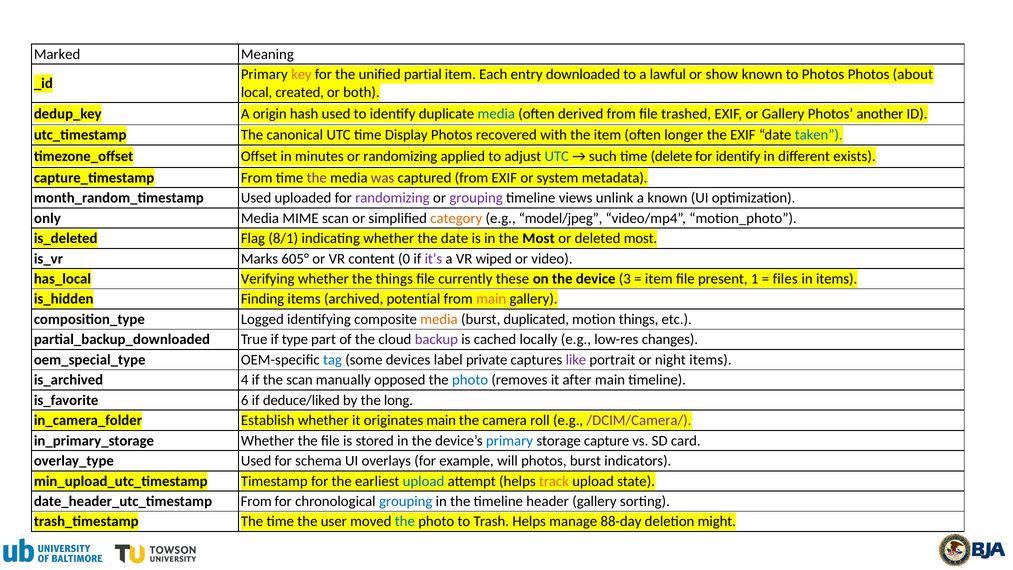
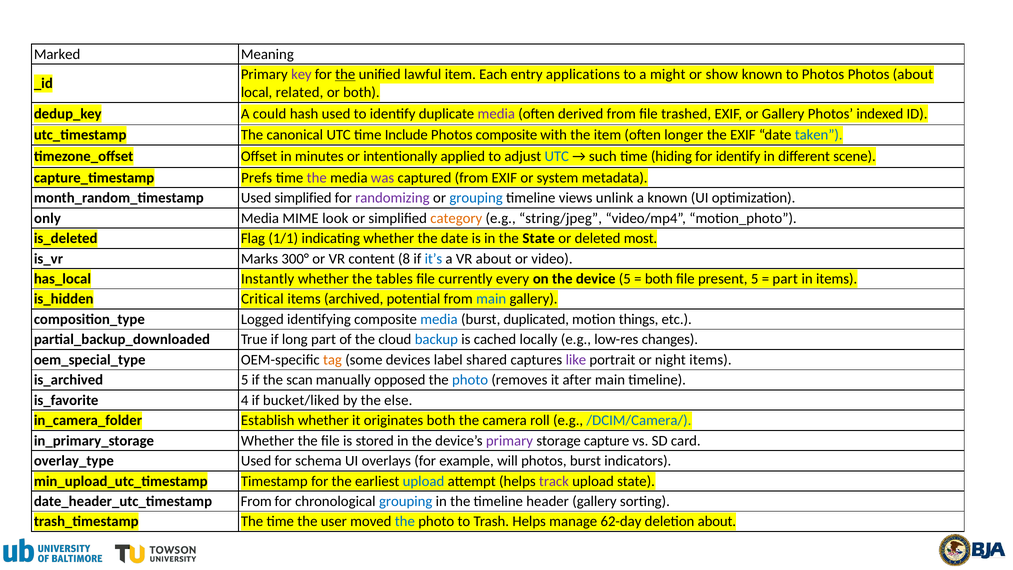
key colour: orange -> purple (301, 74)
the underline: none -> present (345, 74)
partial: partial -> lawful (423, 74)
downloaded: downloaded -> applications (583, 74)
lawful: lawful -> might (668, 74)
created: created -> related (300, 92)
origin: origin -> could (270, 114)
media colour: blue -> purple (496, 114)
another: another -> indexed (880, 114)
Display: Display -> Include (406, 135)
Photos recovered: recovered -> composite (506, 135)
or randomizing: randomizing -> intentionally (400, 156)
delete: delete -> hiding (671, 156)
exists: exists -> scene (855, 156)
From: From -> Prefs (257, 178)
Used uploaded: uploaded -> simplified (303, 198)
grouping colour: purple -> blue (476, 198)
MIME scan: scan -> look (335, 218)
model/jpeg: model/jpeg -> string/jpeg (560, 218)
8/1: 8/1 -> 1/1 (283, 238)
the Most: Most -> State (539, 238)
605°: 605° -> 300° (295, 259)
0: 0 -> 8 (404, 259)
it’s colour: purple -> blue (433, 259)
VR wiped: wiped -> about (494, 259)
Verifying: Verifying -> Instantly (268, 279)
the things: things -> tables (394, 279)
these: these -> every (513, 279)
device 3: 3 -> 5 (625, 279)
item: item -> both (659, 279)
present 1: 1 -> 5 (755, 279)
files: files -> part (785, 279)
Finding: Finding -> Critical (262, 299)
main colour: orange -> blue (491, 299)
media colour: orange -> blue (439, 319)
type: type -> long (295, 339)
backup colour: purple -> blue (436, 339)
tag colour: blue -> orange (333, 360)
private: private -> shared (487, 360)
4: 4 -> 5 (245, 380)
6: 6 -> 4 (245, 400)
deduce/liked: deduce/liked -> bucket/liked (301, 400)
long: long -> else (398, 400)
originates main: main -> both (441, 420)
/DCIM/Camera/ colour: purple -> blue (639, 420)
primary colour: blue -> purple (509, 441)
track colour: orange -> purple (554, 481)
88-day: 88-day -> 62-day (621, 521)
deletion might: might -> about (717, 521)
